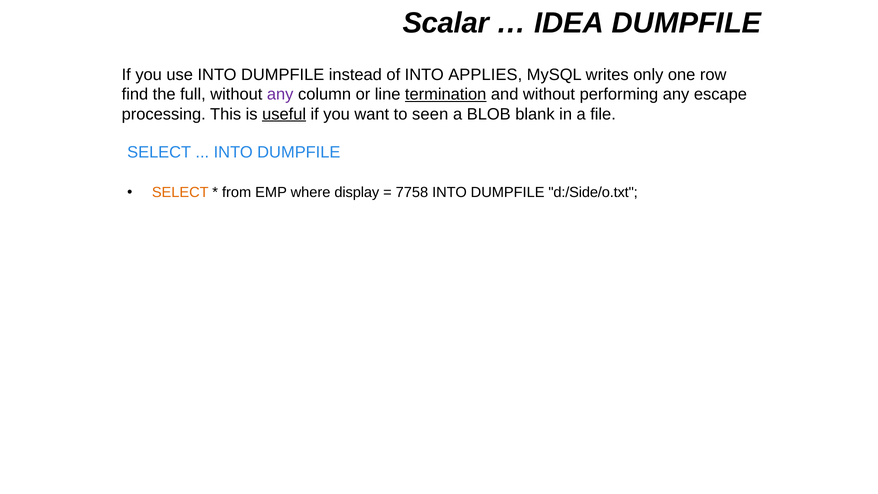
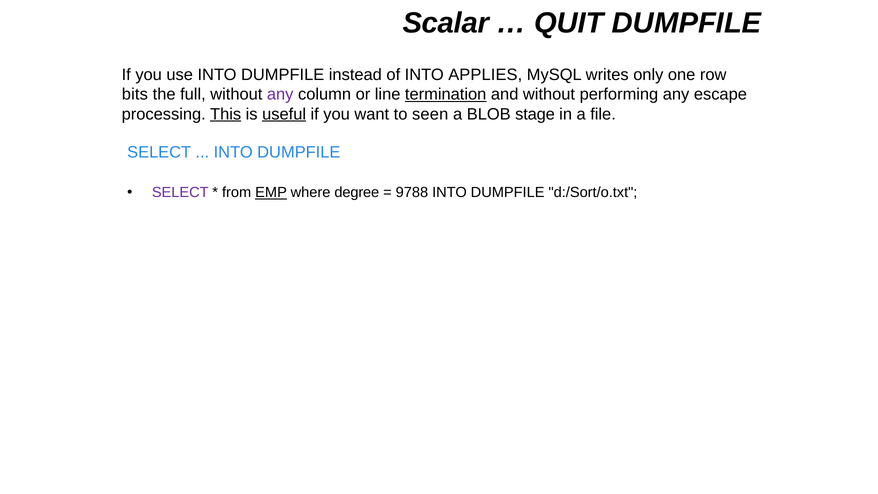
IDEA: IDEA -> QUIT (569, 23)
find: find -> bits (135, 94)
This underline: none -> present (226, 114)
blank: blank -> stage (535, 114)
SELECT colour: orange -> purple (180, 193)
EMP underline: none -> present (271, 193)
display: display -> degree (357, 193)
7758: 7758 -> 9788 (412, 193)
d:/Side/o.txt: d:/Side/o.txt -> d:/Sort/o.txt (593, 193)
